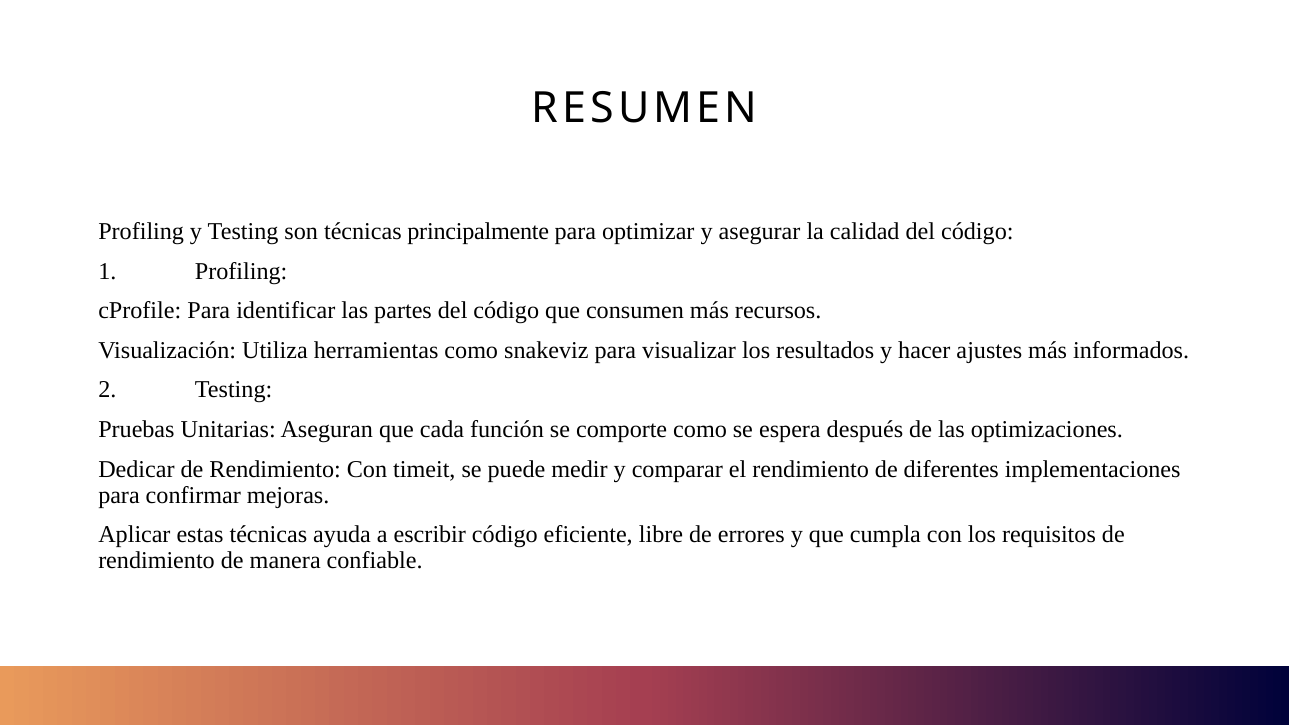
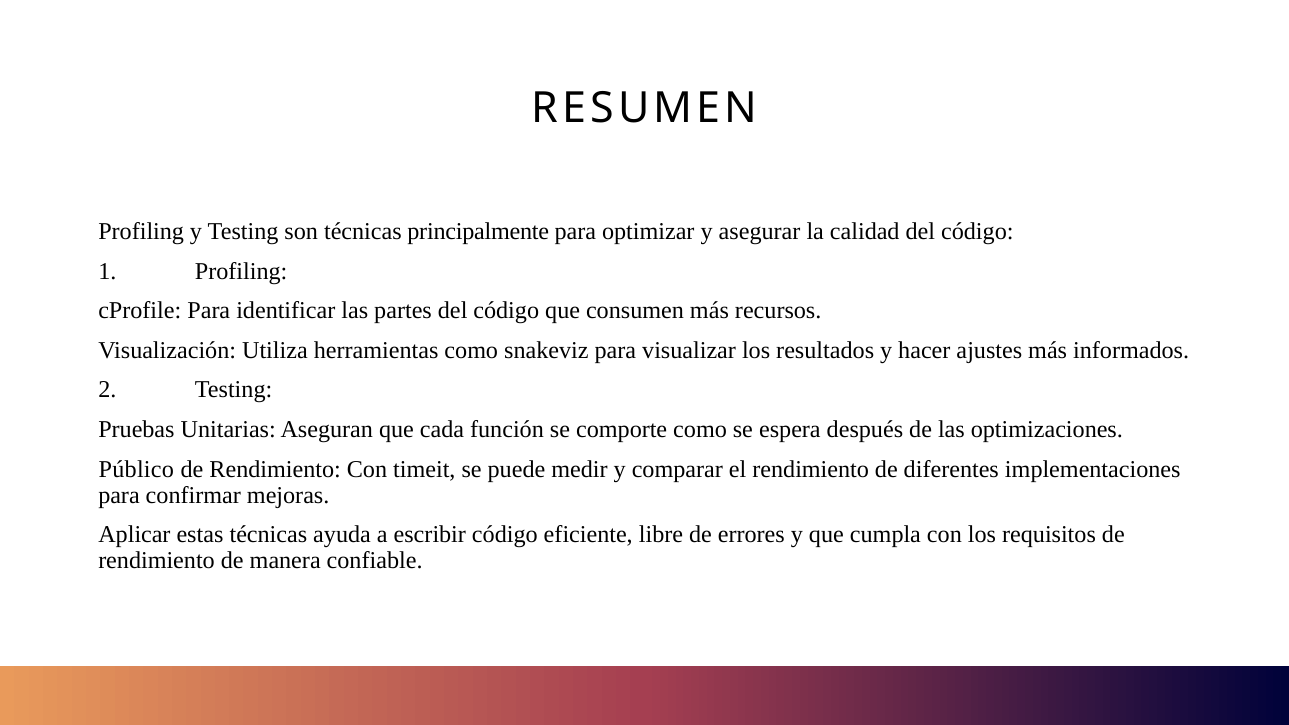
Dedicar: Dedicar -> Público (136, 469)
